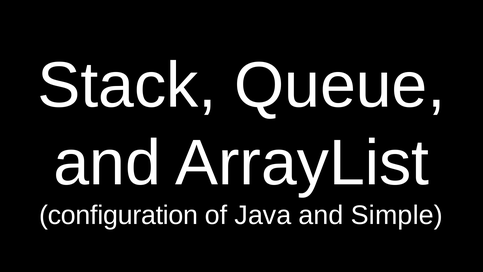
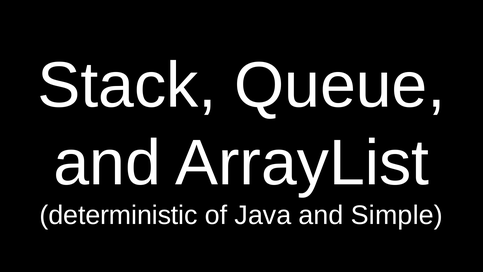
configuration: configuration -> deterministic (119, 215)
